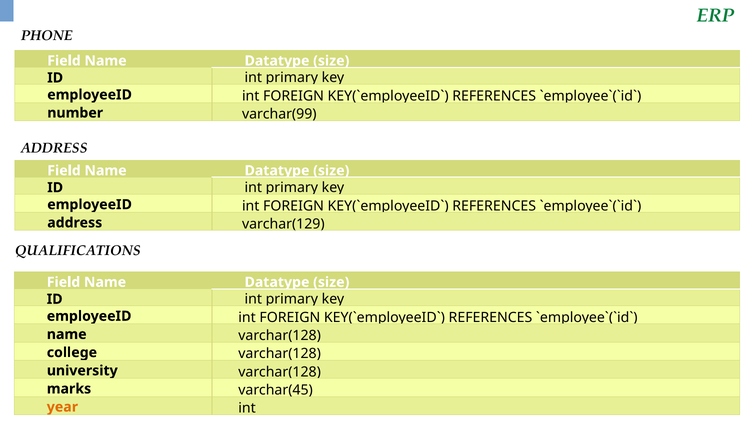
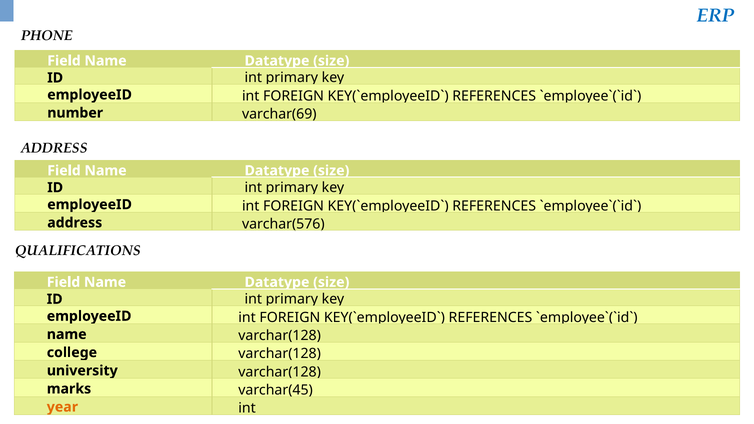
ERP colour: green -> blue (715, 15)
varchar(99: varchar(99 -> varchar(69 (279, 114)
varchar(129: varchar(129 -> varchar(576 (283, 224)
